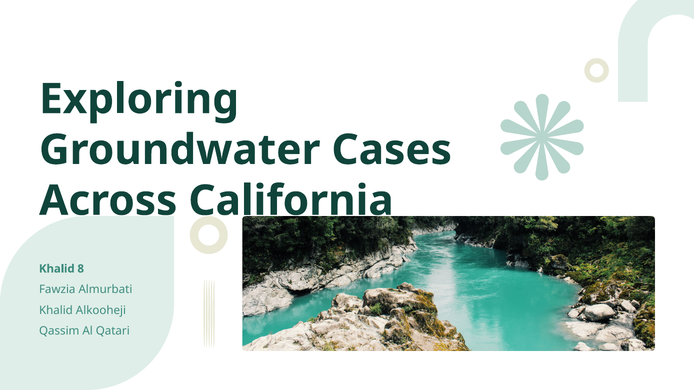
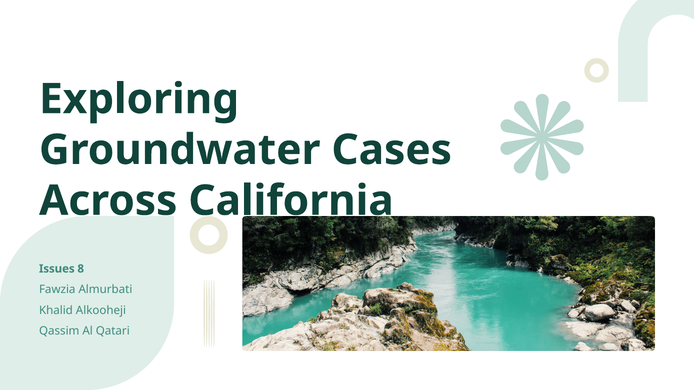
Khalid: Khalid -> Issues (57, 269)
